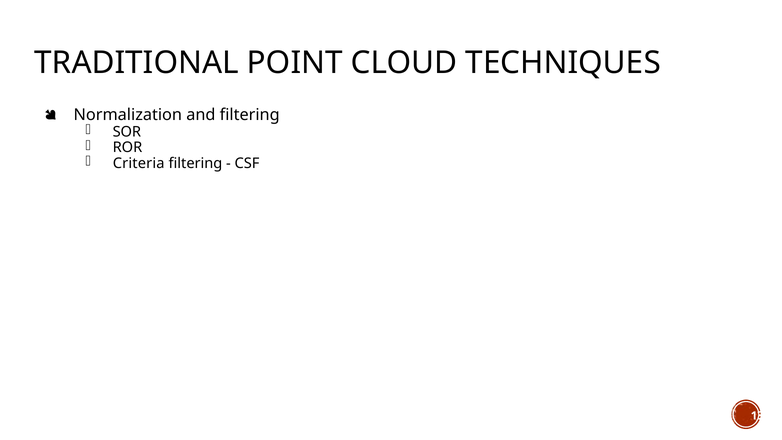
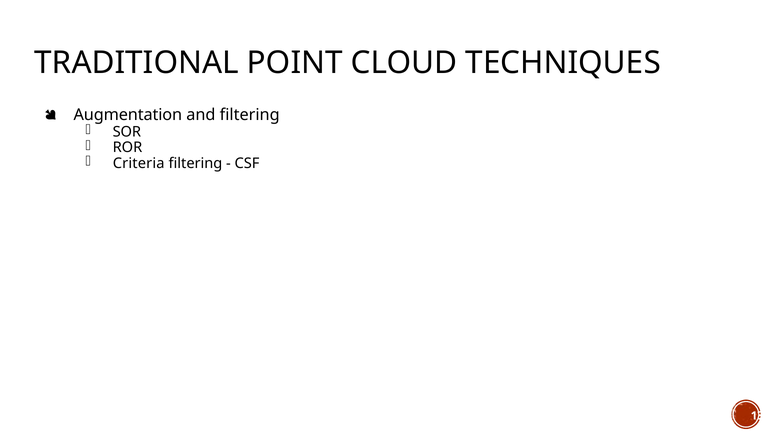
Normalization: Normalization -> Augmentation (128, 115)
